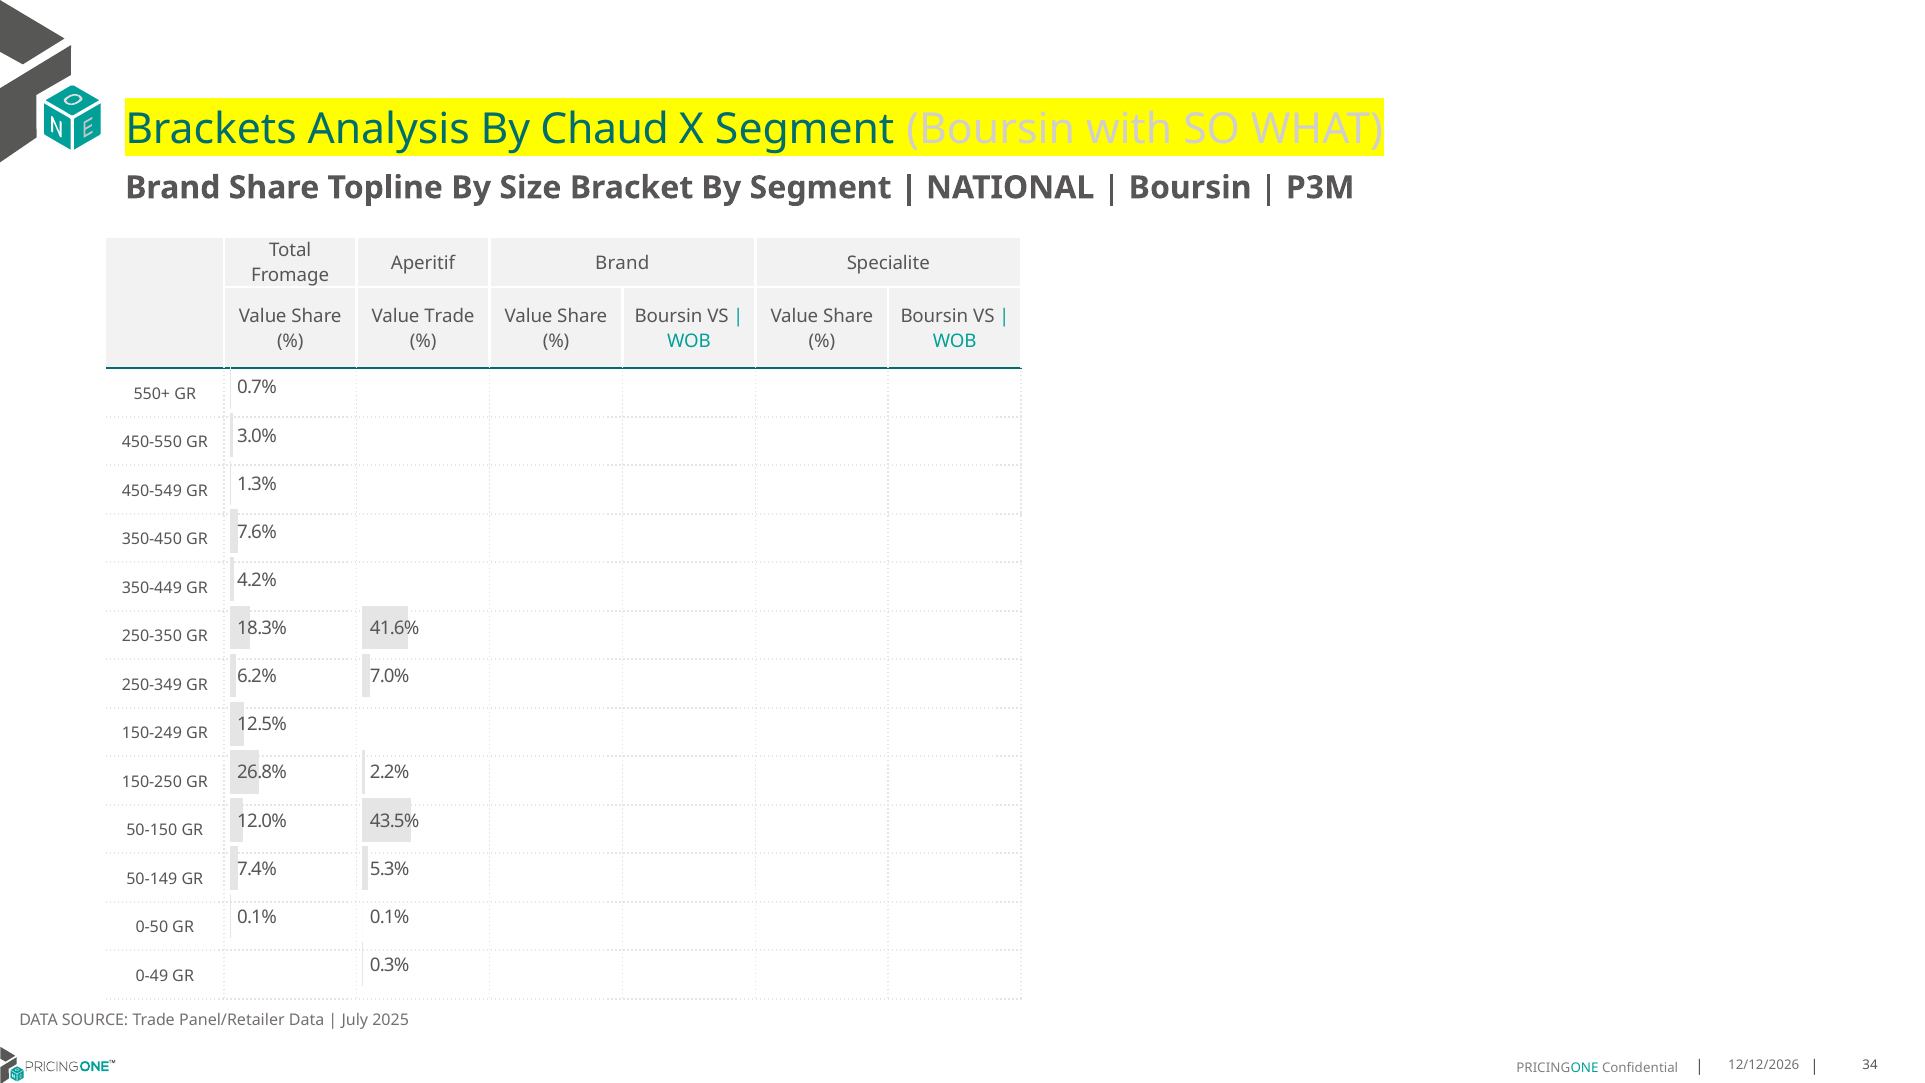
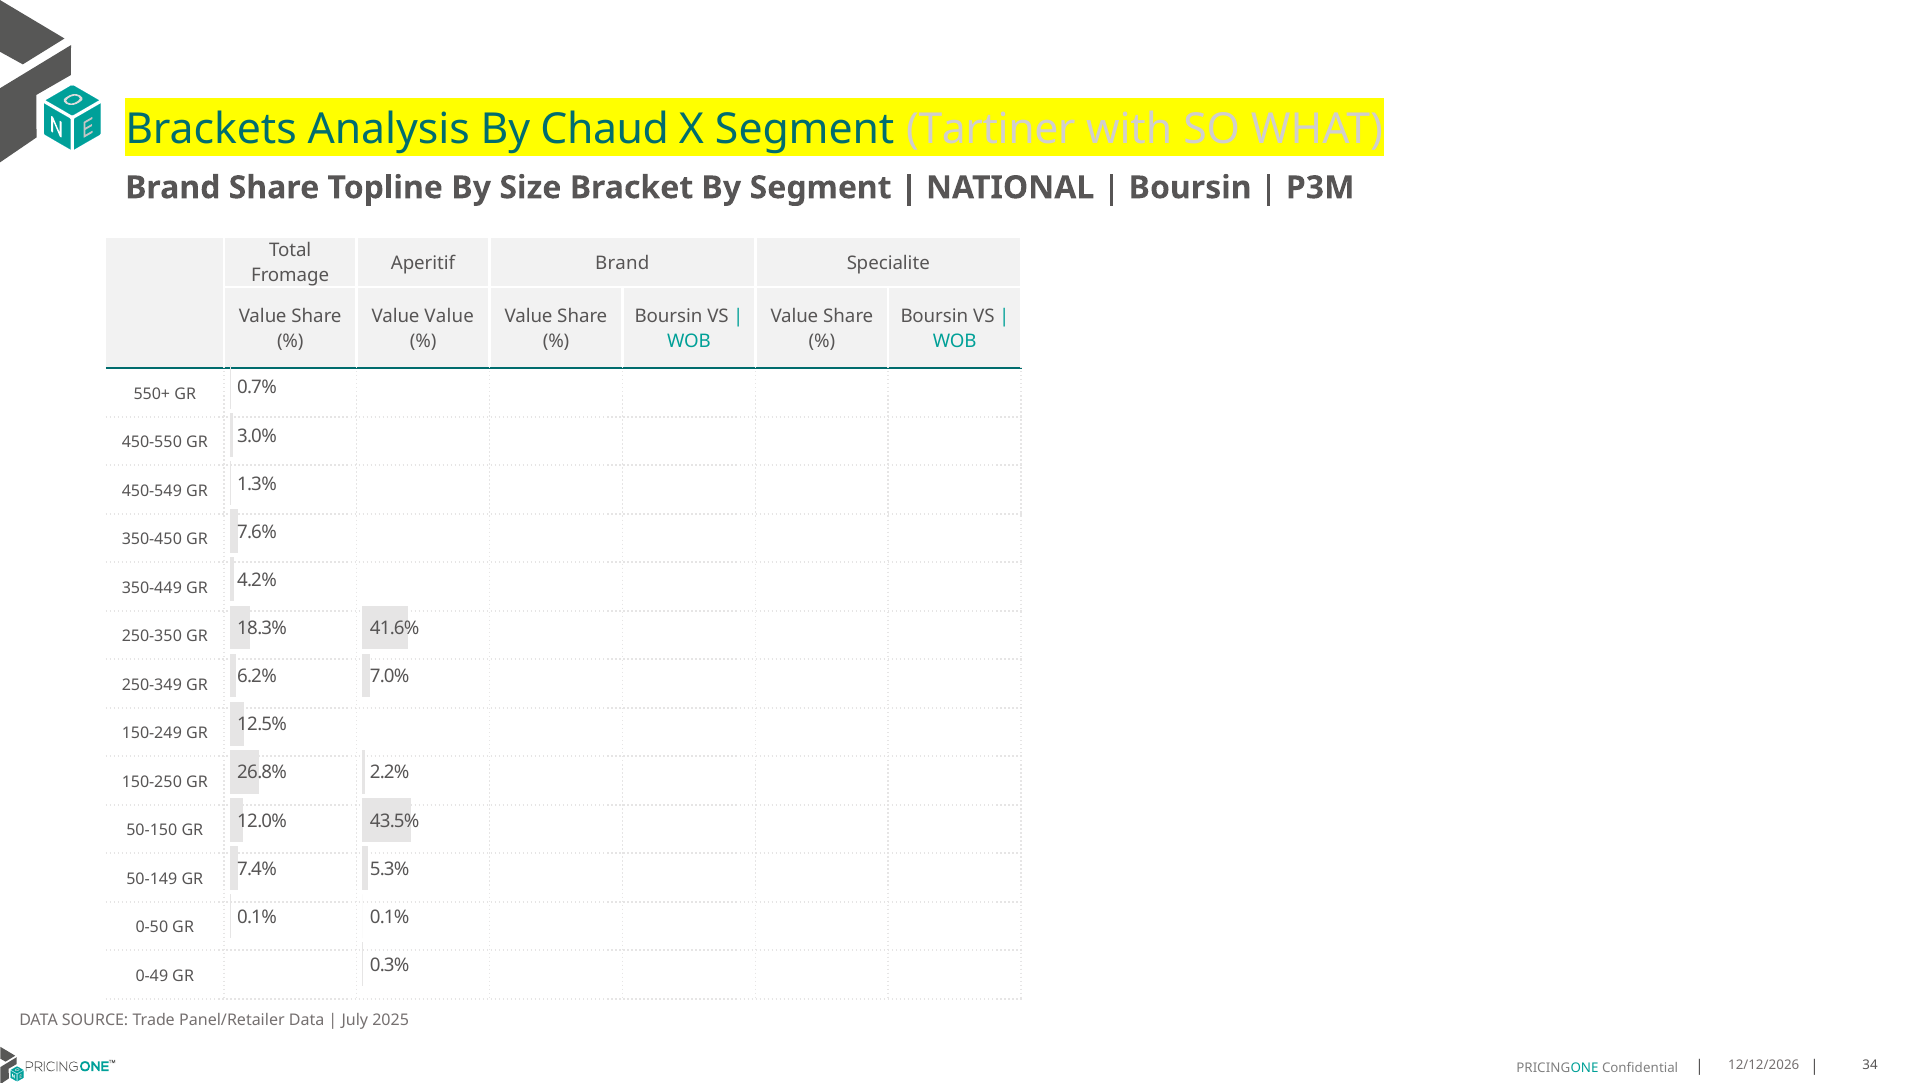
Segment Boursin: Boursin -> Tartiner (991, 129)
Value Trade: Trade -> Value (449, 316)
